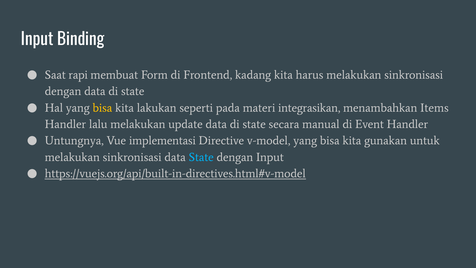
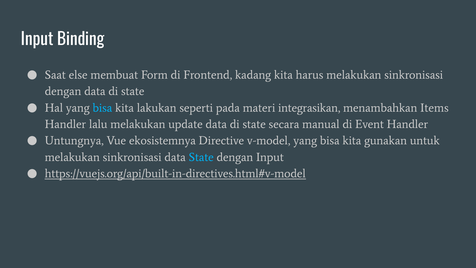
rapi: rapi -> else (78, 75)
bisa colour: yellow -> light blue (102, 108)
implementasi: implementasi -> ekosistemnya (162, 141)
